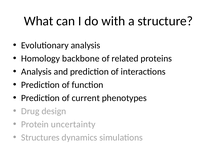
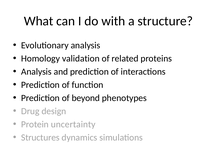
backbone: backbone -> validation (81, 58)
current: current -> beyond (86, 98)
